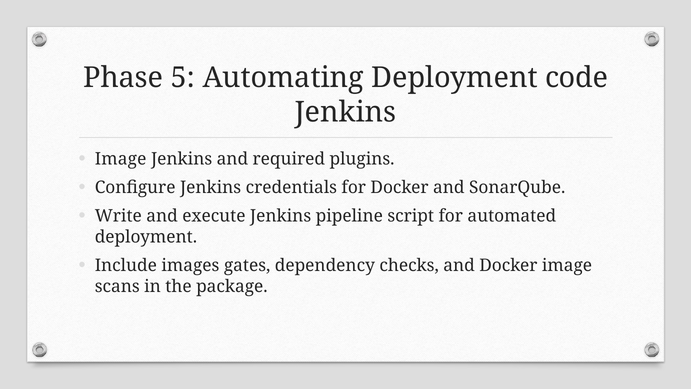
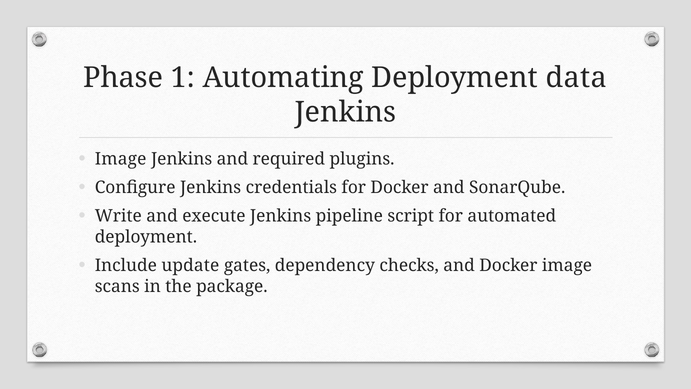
5: 5 -> 1 (183, 78)
code: code -> data (576, 78)
images: images -> update (190, 265)
